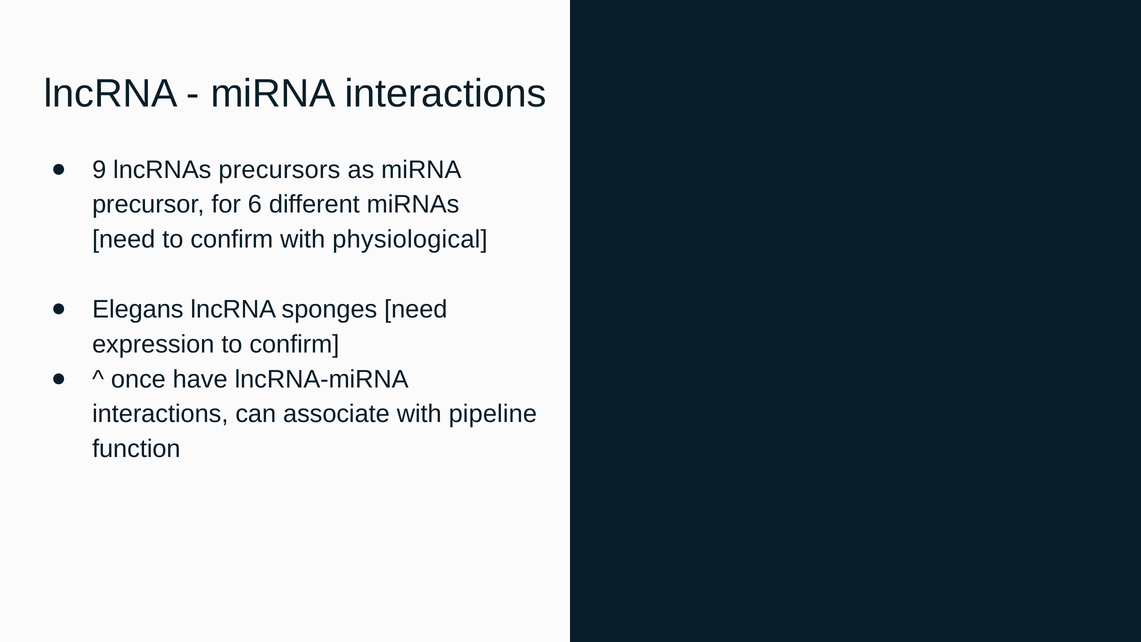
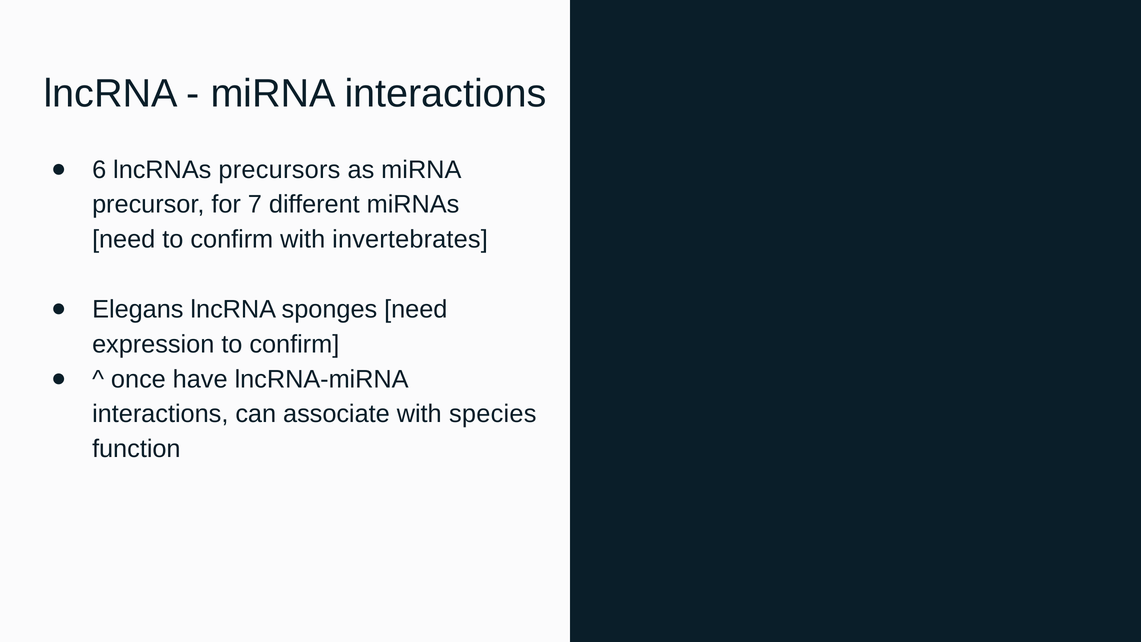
9: 9 -> 6 (99, 170)
6: 6 -> 7 (255, 205)
physiological: physiological -> invertebrates (410, 239)
pipeline: pipeline -> species (493, 414)
